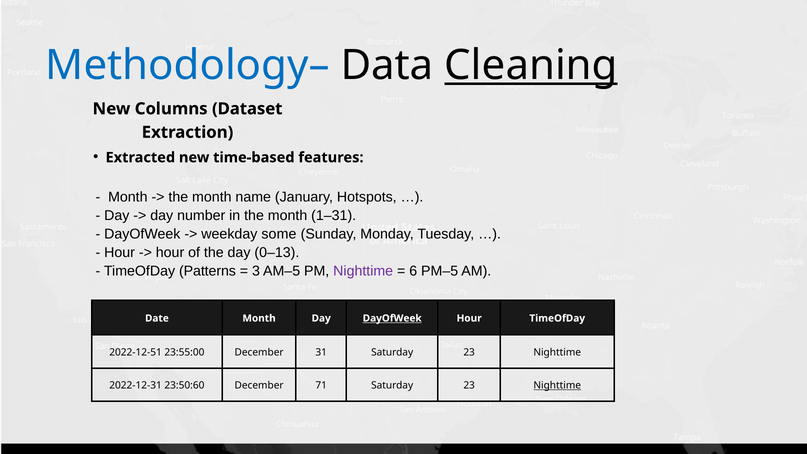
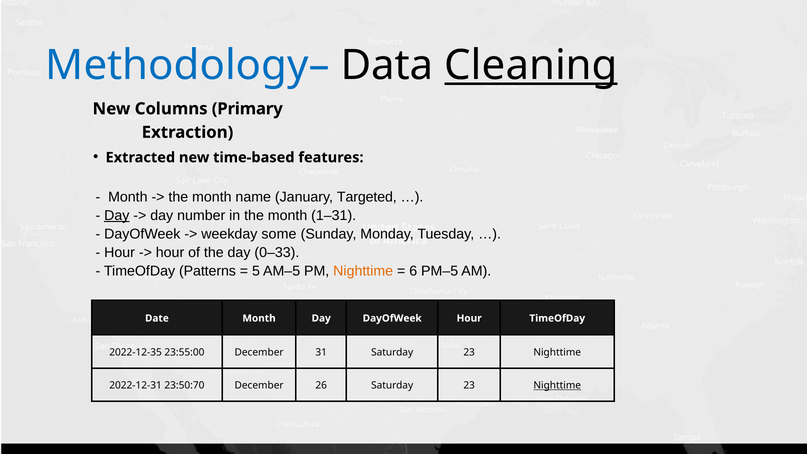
Dataset: Dataset -> Primary (247, 109)
Hotspots: Hotspots -> Targeted (367, 197)
Day underline: none -> present (117, 215)
0–13: 0–13 -> 0–33 (277, 252)
3: 3 -> 5 (256, 271)
Nighttime colour: purple -> orange (363, 271)
DayOfWeek underline: present -> none (392, 318)
2022-12-51: 2022-12-51 -> 2022-12-35 (136, 352)
23:50:60: 23:50:60 -> 23:50:70 (184, 386)
71: 71 -> 26 (321, 386)
